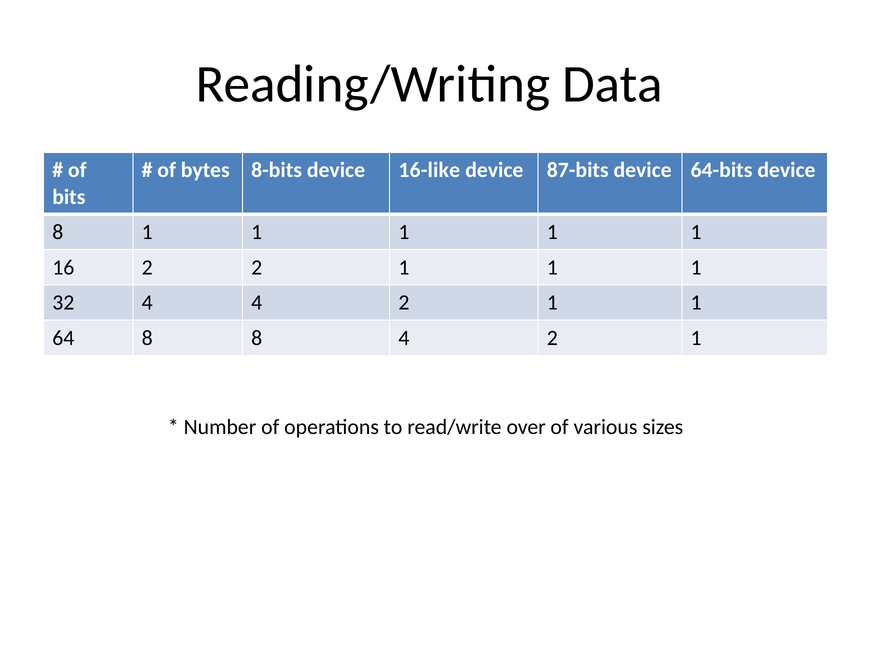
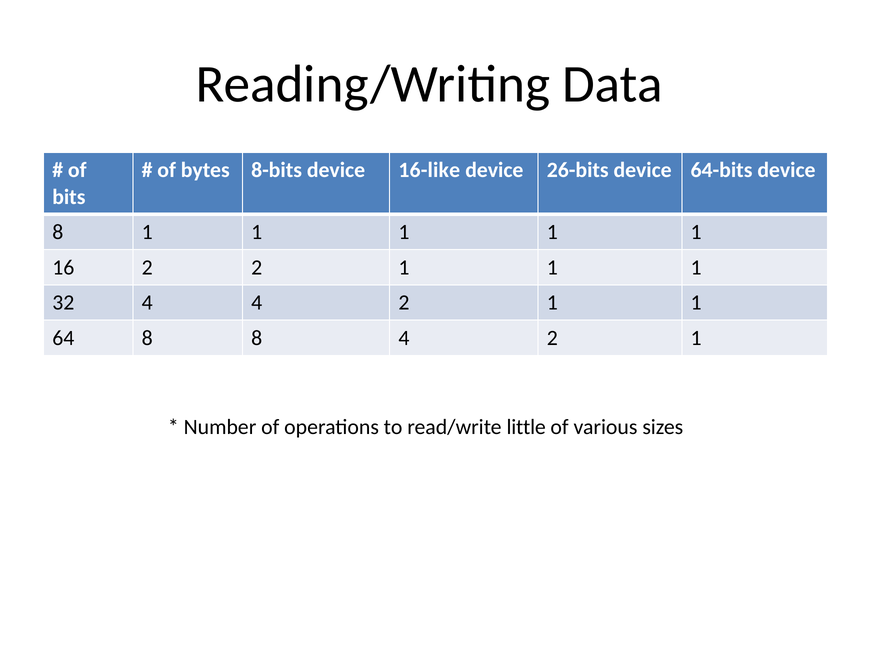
87-bits: 87-bits -> 26-bits (578, 170)
over: over -> little (526, 427)
